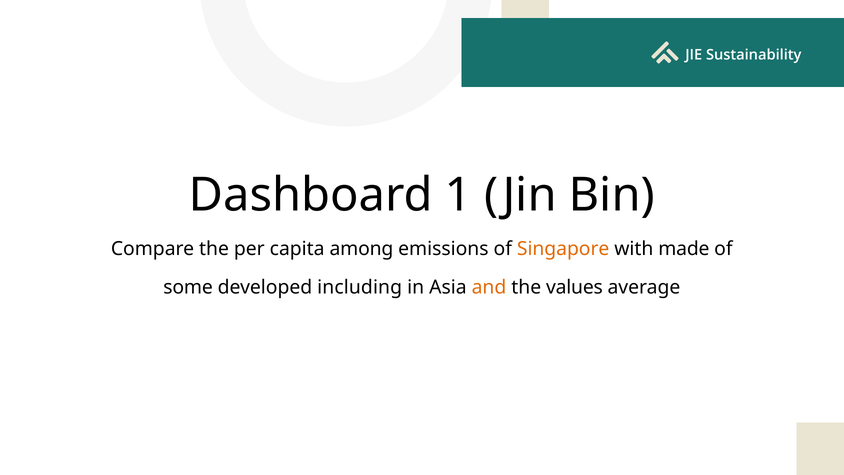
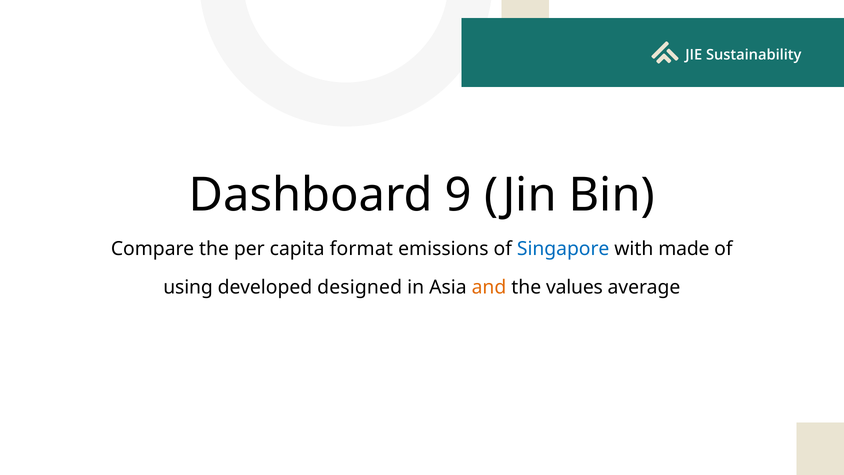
1: 1 -> 9 (458, 195)
among: among -> format (361, 249)
Singapore colour: orange -> blue (563, 249)
some: some -> using (188, 287)
including: including -> designed (360, 287)
